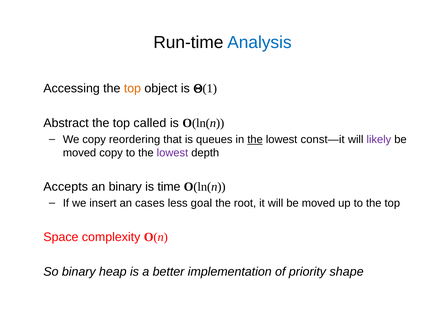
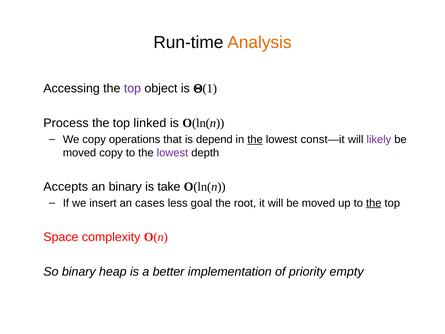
Analysis colour: blue -> orange (259, 42)
top colour: orange -> purple (132, 88)
Abstract: Abstract -> Process (66, 123)
called: called -> linked (150, 123)
reordering: reordering -> operations (135, 139)
queues: queues -> depend (214, 139)
time: time -> take (169, 187)
the underline: none -> present (374, 203)
shape: shape -> empty (347, 272)
